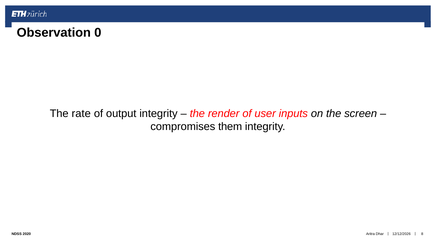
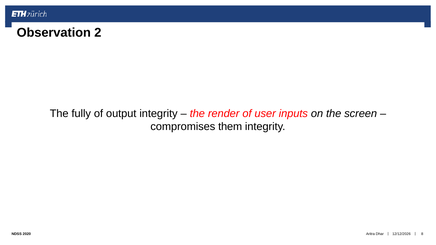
0: 0 -> 2 (98, 33)
rate: rate -> fully (81, 114)
